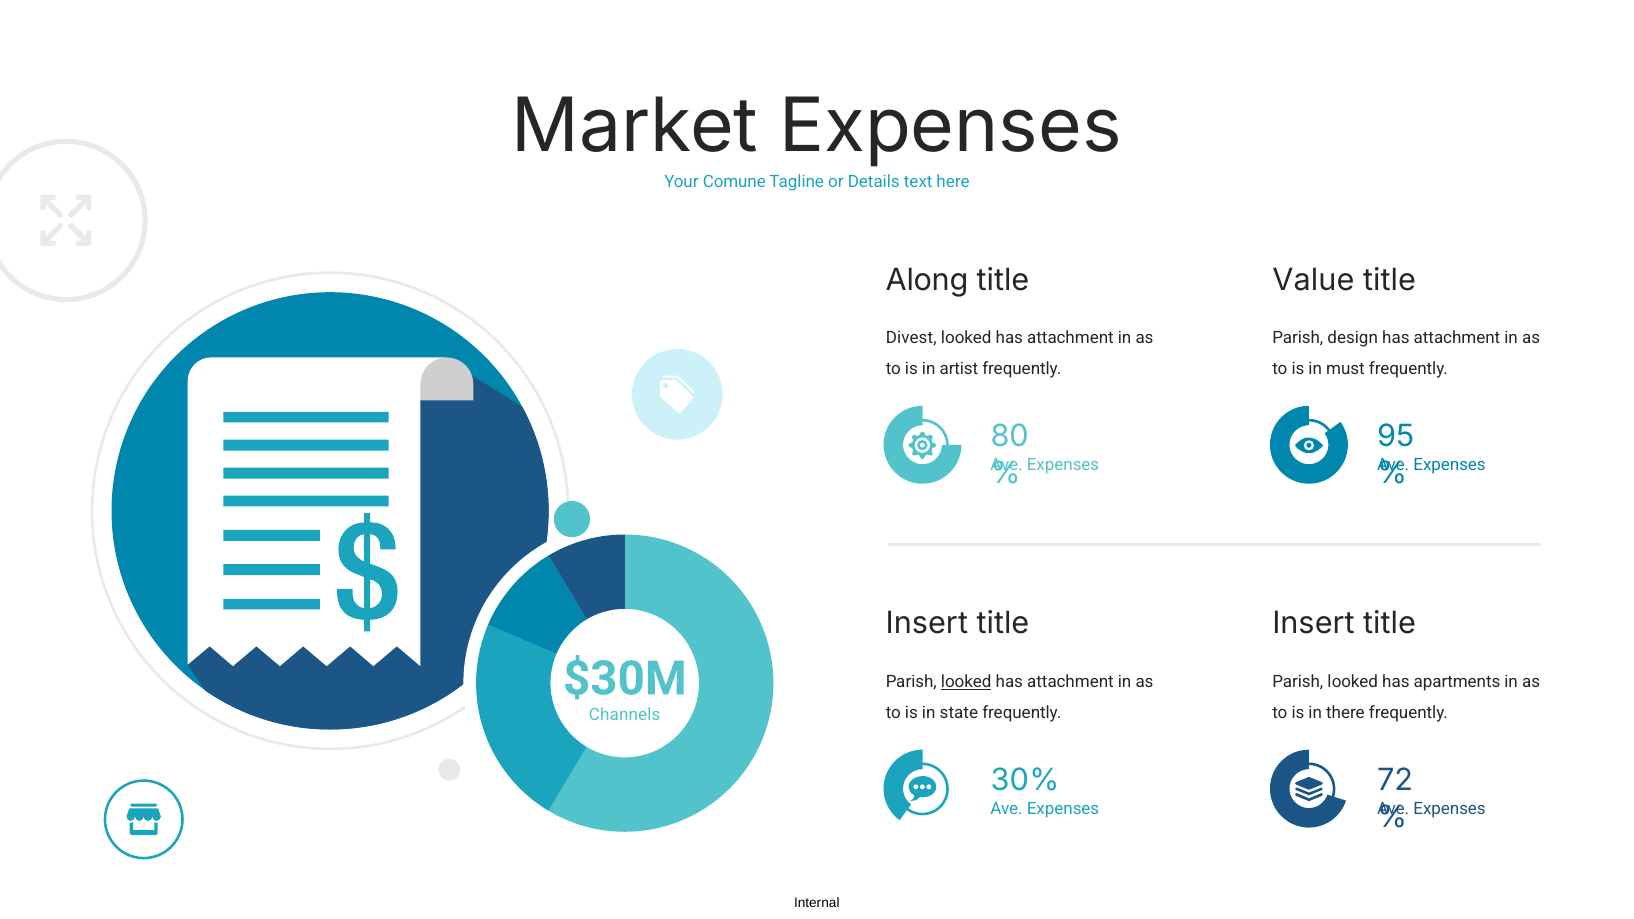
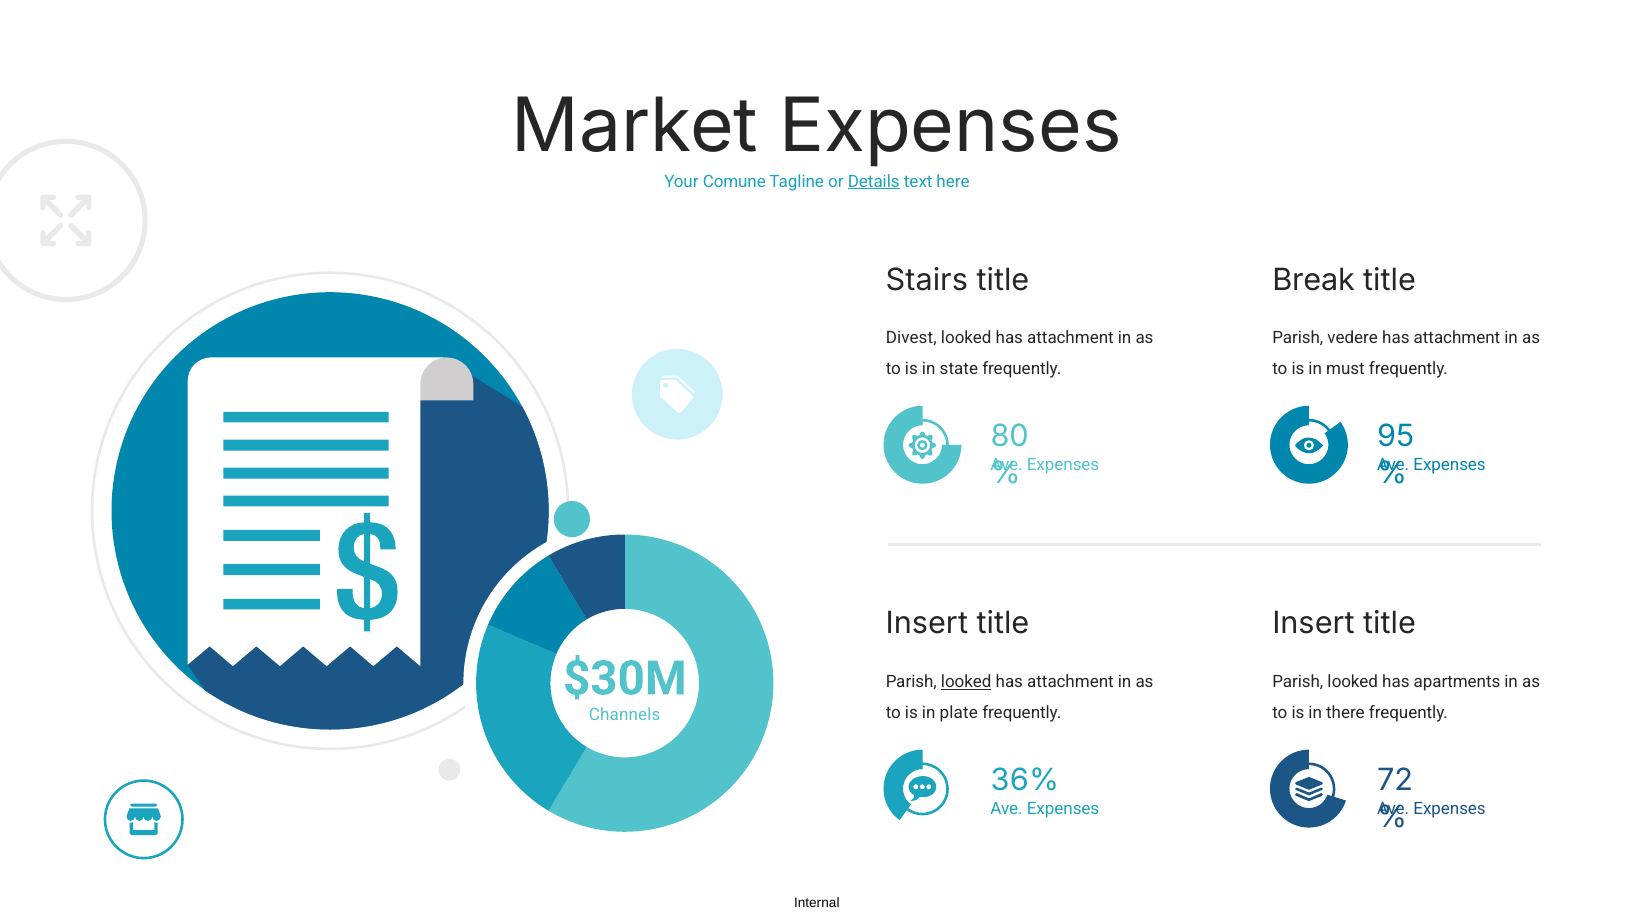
Details underline: none -> present (874, 182)
Along: Along -> Stairs (927, 280)
Value: Value -> Break (1314, 280)
design: design -> vedere (1353, 338)
artist: artist -> state (959, 369)
state: state -> plate (959, 713)
30%: 30% -> 36% (1025, 780)
